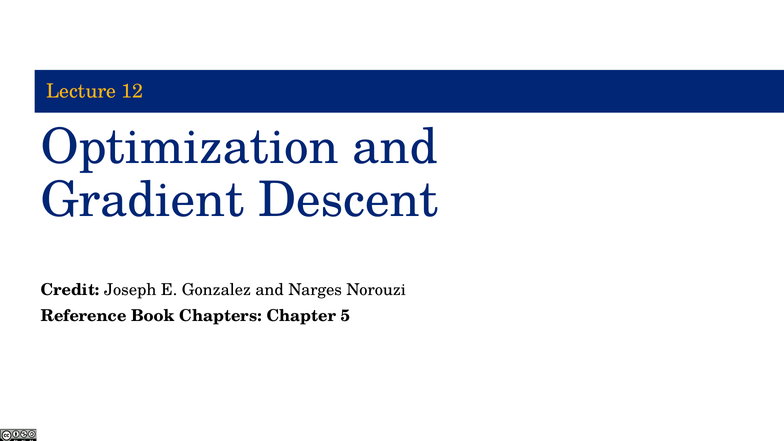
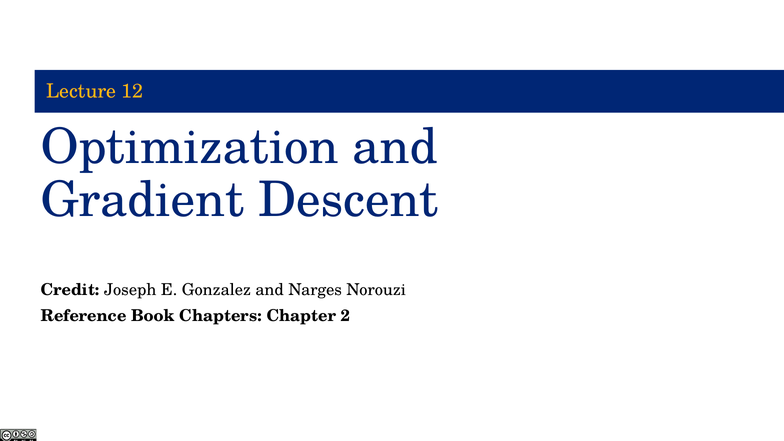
5: 5 -> 2 (345, 316)
